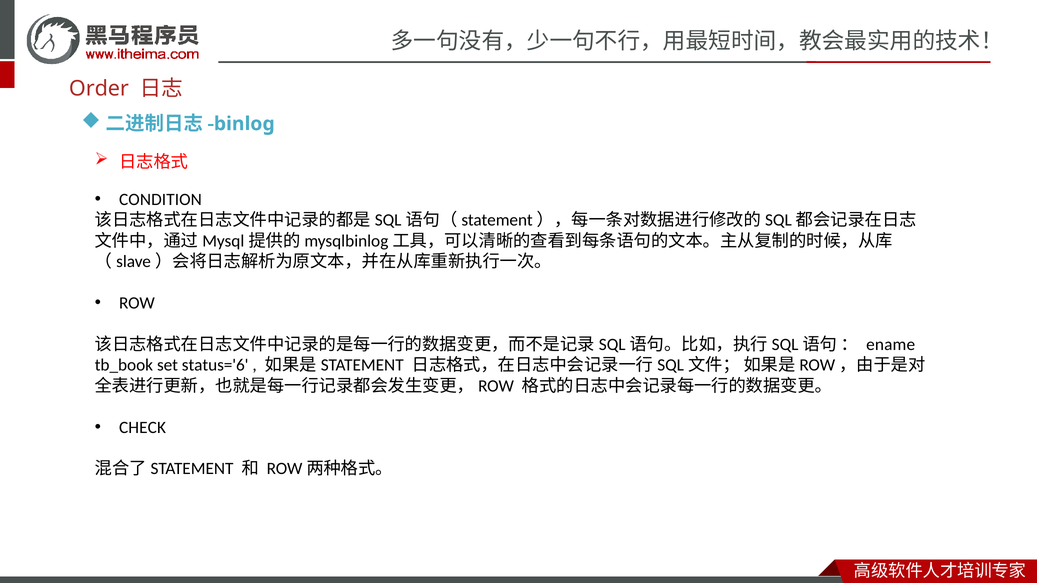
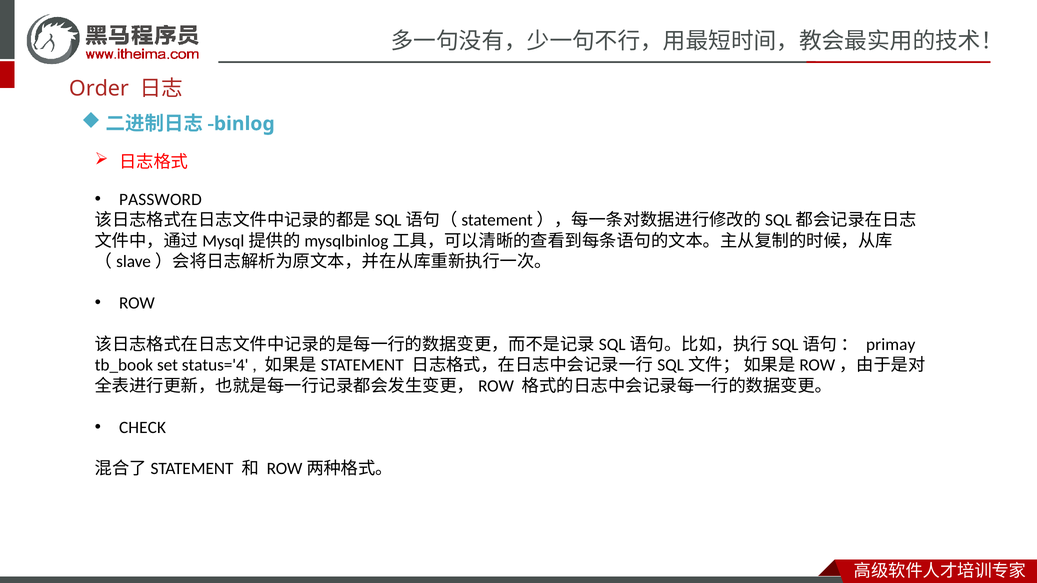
CONDITION: CONDITION -> PASSWORD (160, 200)
ename: ename -> primay (891, 345)
status='6: status='6 -> status='4 (215, 365)
